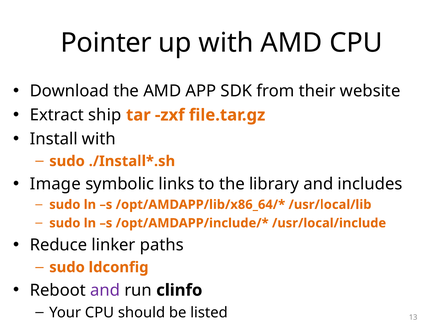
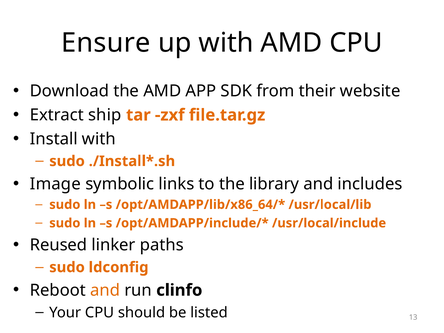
Pointer: Pointer -> Ensure (106, 43)
Reduce: Reduce -> Reused (59, 245)
and colour: purple -> orange (105, 290)
